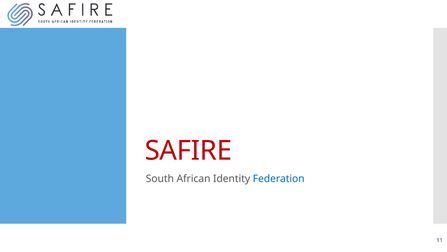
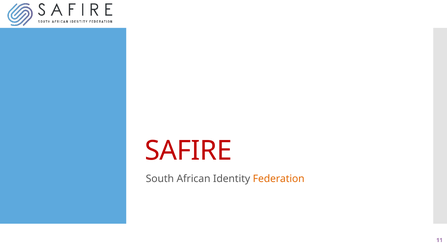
Federation colour: blue -> orange (279, 178)
